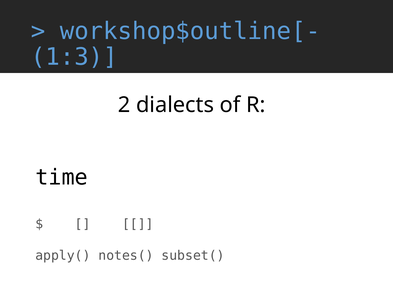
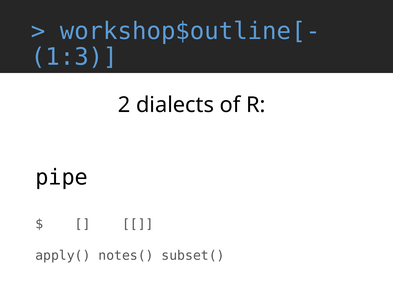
time: time -> pipe (62, 177)
